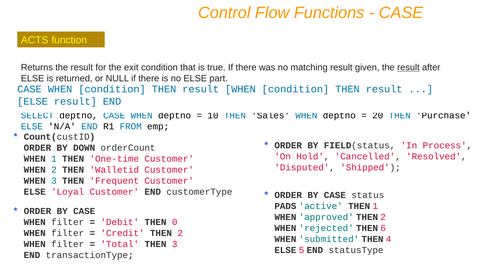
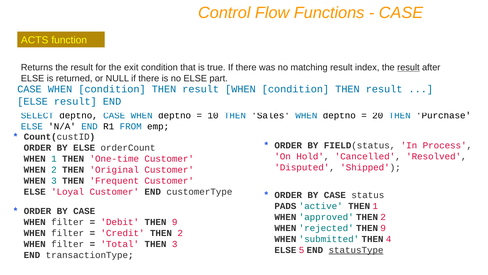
given: given -> index (367, 67)
BY DOWN: DOWN -> ELSE (84, 148)
Walletid: Walletid -> Original (114, 169)
Debit THEN 0: 0 -> 9 (175, 222)
rejected THEN 6: 6 -> 9 (383, 228)
statusType underline: none -> present (356, 250)
